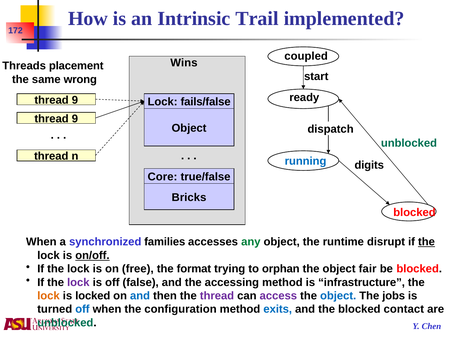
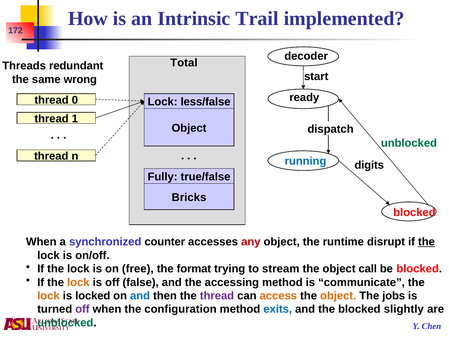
coupled: coupled -> decoder (306, 56)
Wins: Wins -> Total (184, 63)
placement: placement -> redundant (76, 66)
9: 9 -> 0 (75, 100)
fails/false: fails/false -> less/false (206, 102)
9: 9 -> 1 (75, 119)
Core: Core -> Fully (163, 177)
families: families -> counter (165, 242)
any colour: green -> red (251, 242)
on/off underline: present -> none (92, 255)
orphan: orphan -> stream (281, 269)
fair: fair -> call (368, 269)
lock colour: purple -> orange (78, 282)
infrastructure: infrastructure -> communicate (362, 282)
access colour: purple -> orange (278, 296)
object colour: blue -> orange (338, 296)
off colour: blue -> purple (82, 309)
contact: contact -> slightly (404, 309)
